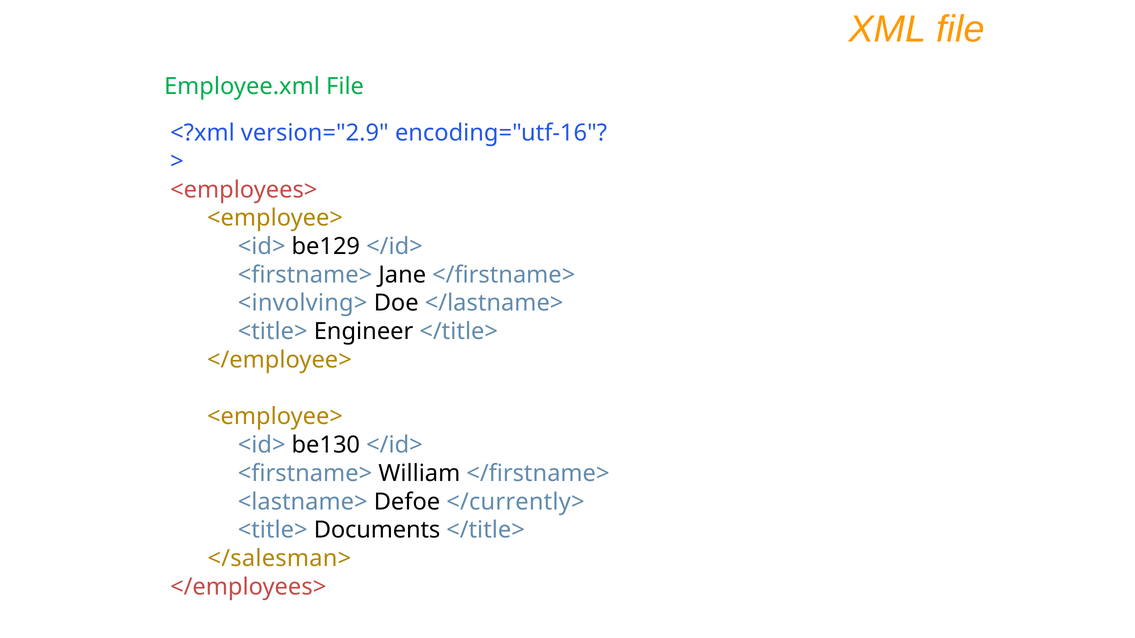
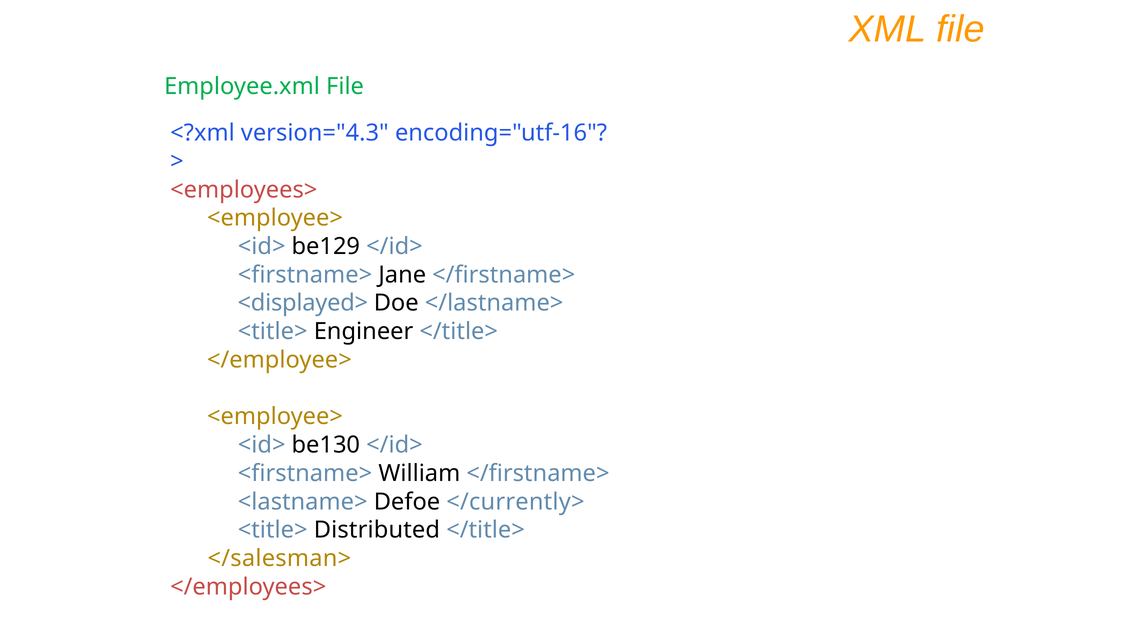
version="2.9: version="2.9 -> version="4.3 (315, 133)
<involving>: <involving> -> <displayed> (303, 303)
Documents: Documents -> Distributed (377, 530)
